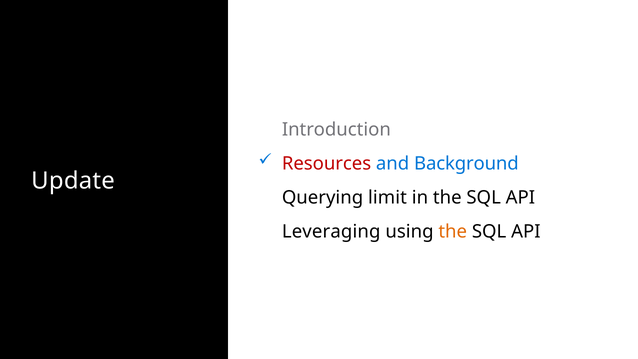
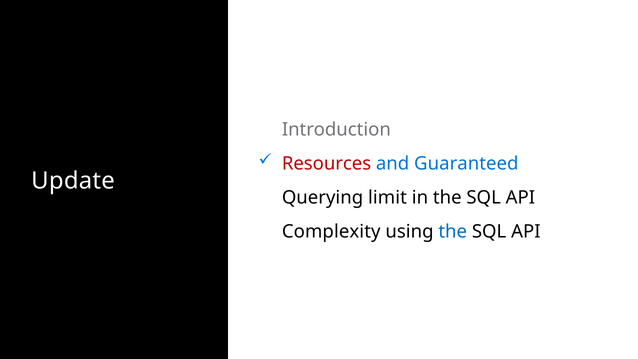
Background: Background -> Guaranteed (466, 164)
Leveraging: Leveraging -> Complexity (331, 232)
the colour: orange -> blue (453, 232)
